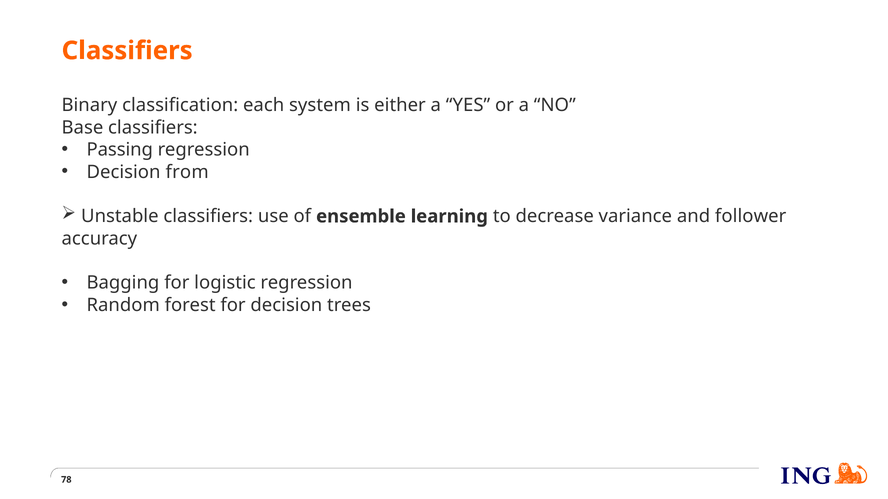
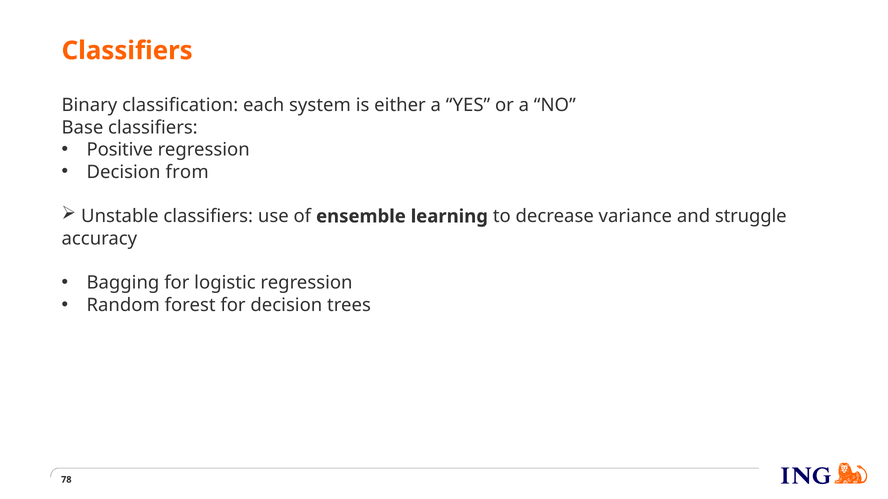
Passing: Passing -> Positive (120, 150)
follower: follower -> struggle (751, 217)
